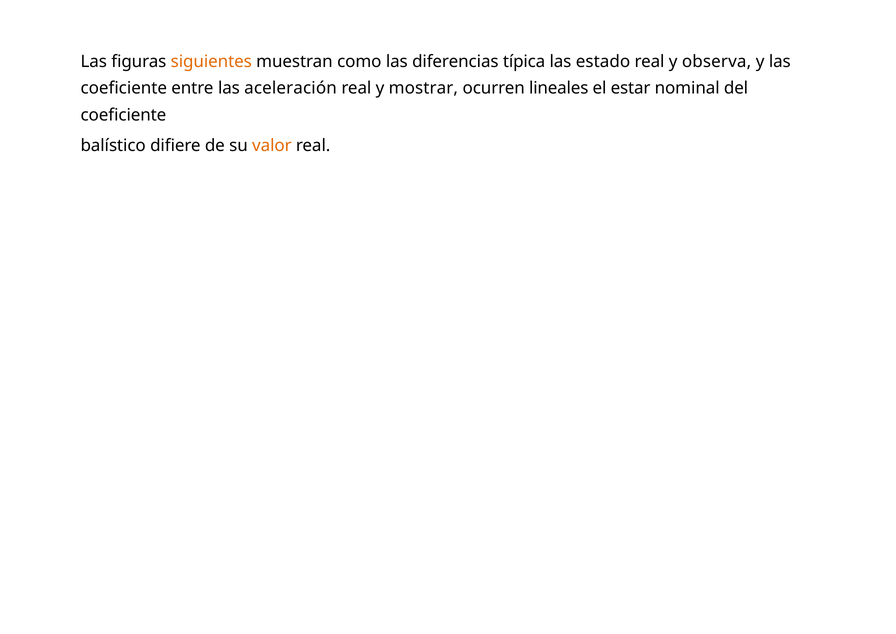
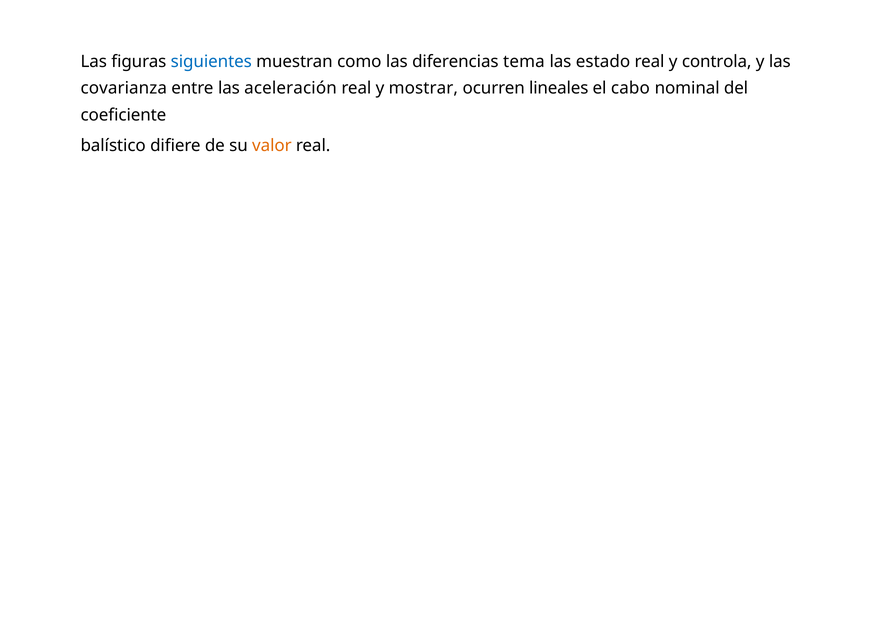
siguientes colour: orange -> blue (211, 62)
típica: típica -> tema (524, 62)
observa: observa -> controla (717, 62)
coeficiente: coeficiente -> covarianza (124, 88)
estar: estar -> cabo (630, 88)
